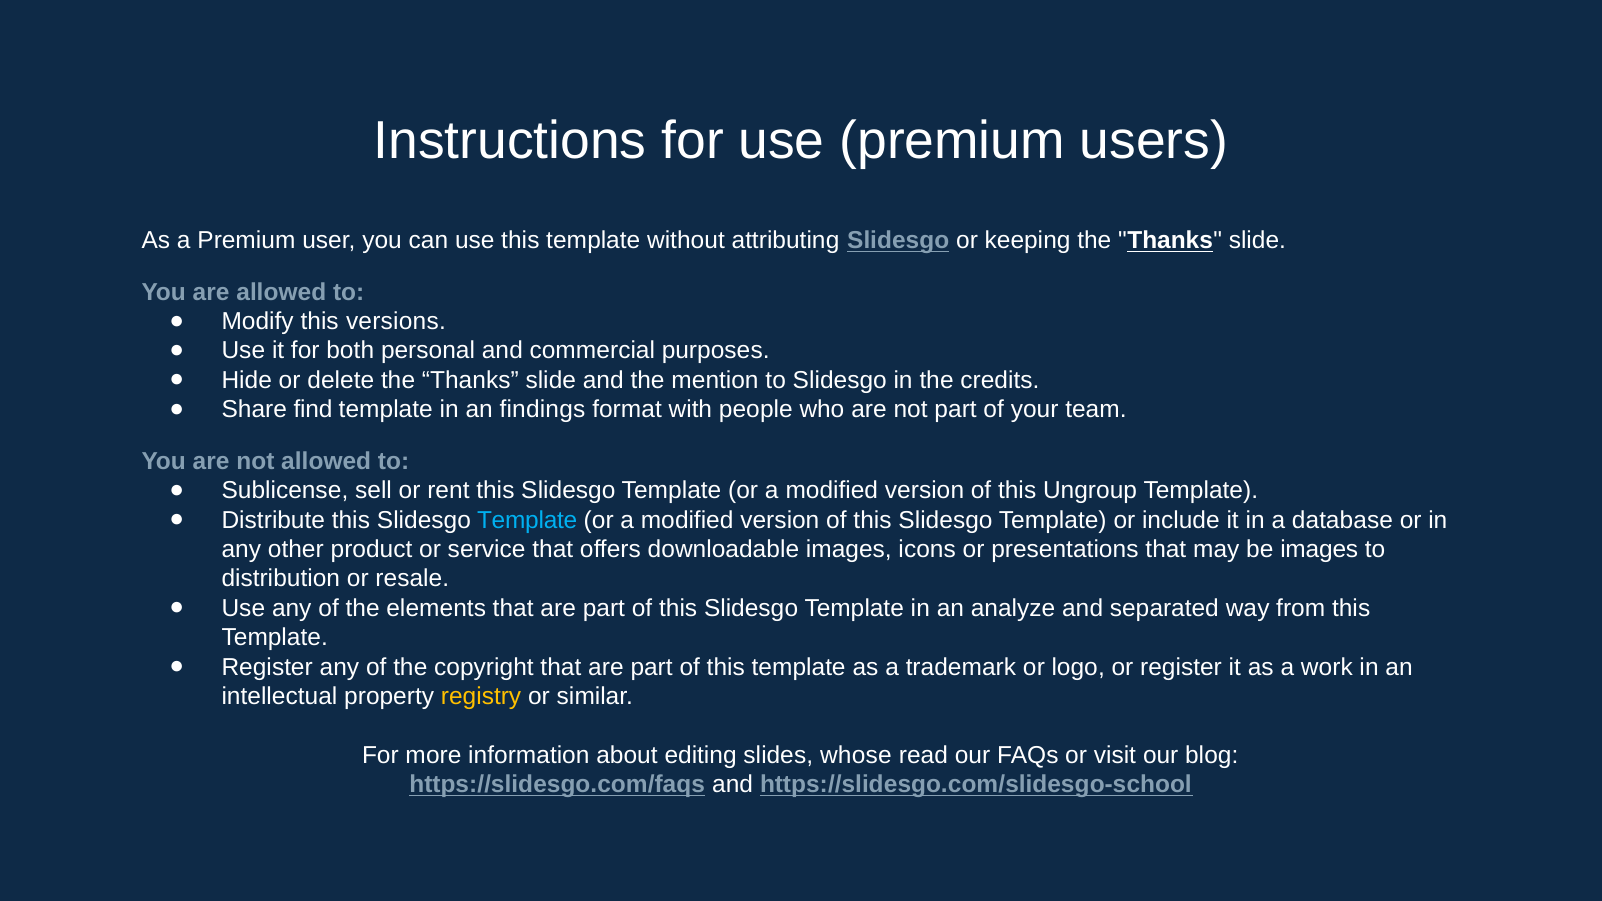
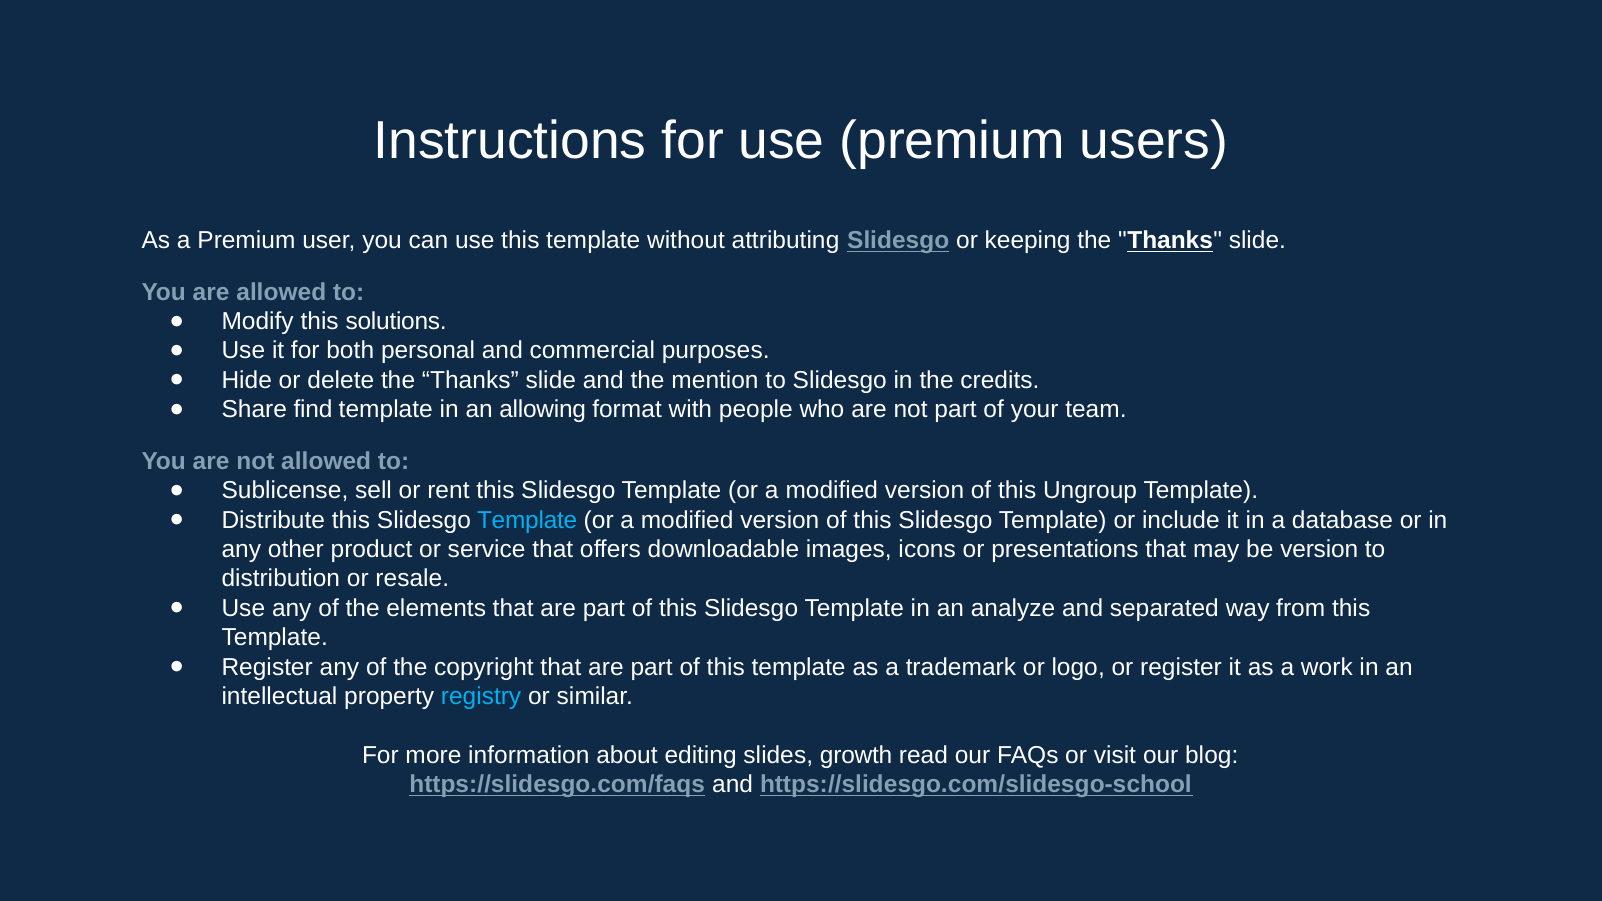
versions: versions -> solutions (396, 322)
findings: findings -> allowing (543, 410)
be images: images -> version (1319, 550)
registry colour: yellow -> light blue (481, 696)
whose: whose -> growth (856, 755)
